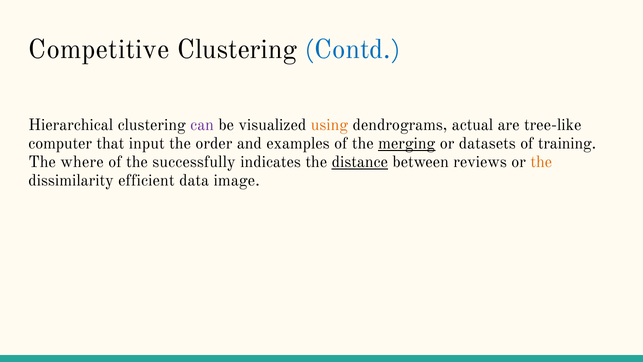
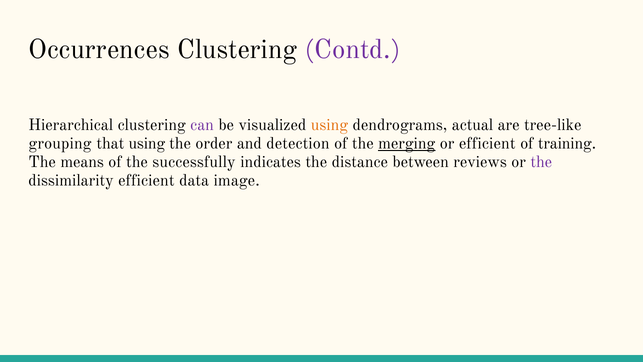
Competitive: Competitive -> Occurrences (99, 49)
Contd colour: blue -> purple (353, 49)
computer: computer -> grouping (60, 143)
that input: input -> using (147, 143)
examples: examples -> detection (298, 143)
or datasets: datasets -> efficient (487, 143)
where: where -> means (82, 162)
distance underline: present -> none (360, 162)
the colour: orange -> purple (541, 162)
